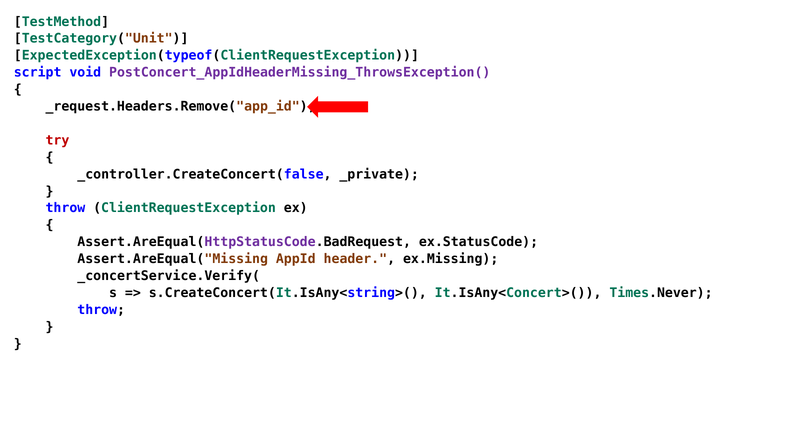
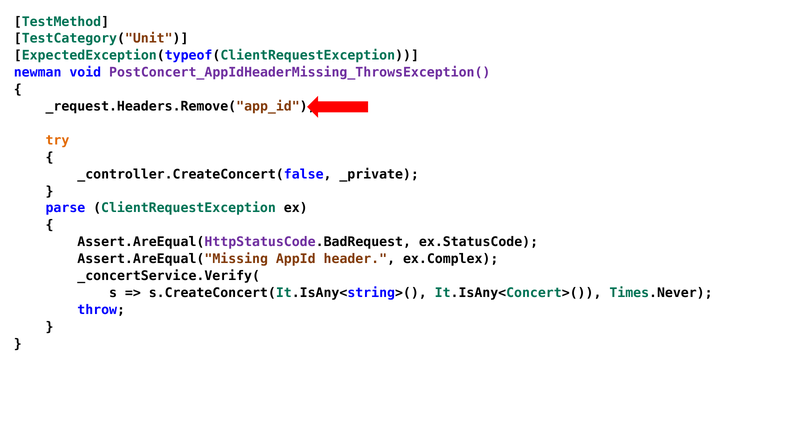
script: script -> newman (38, 73)
try colour: red -> orange (57, 141)
throw: throw -> parse (65, 208)
ex.Missing: ex.Missing -> ex.Complex (451, 259)
